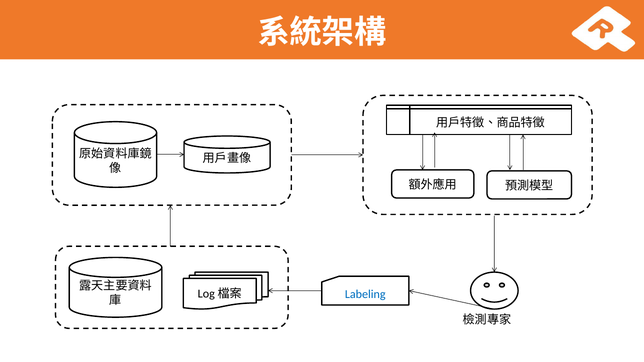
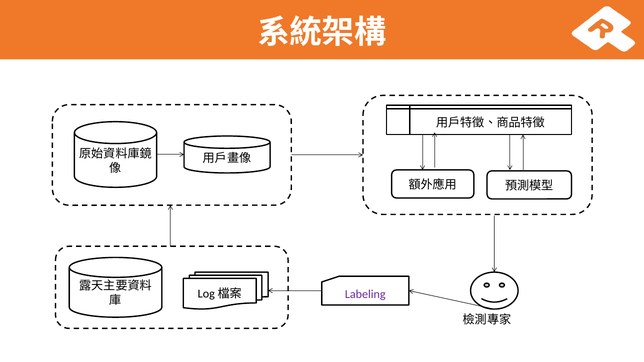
Labeling colour: blue -> purple (365, 295)
